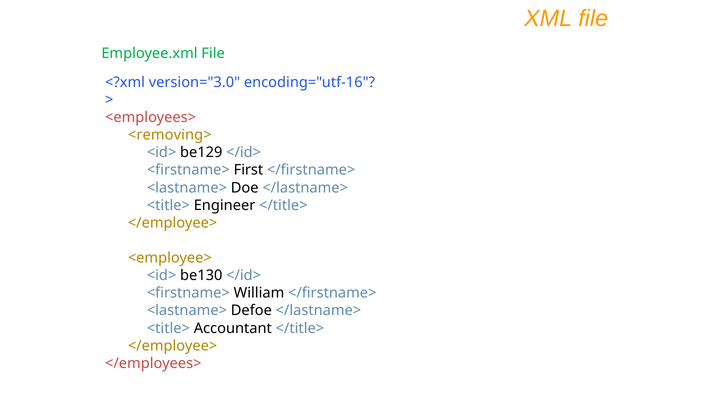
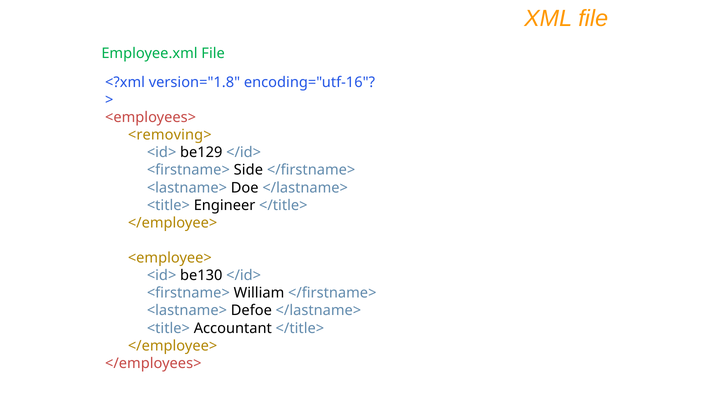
version="3.0: version="3.0 -> version="1.8 (194, 82)
First: First -> Side (248, 170)
